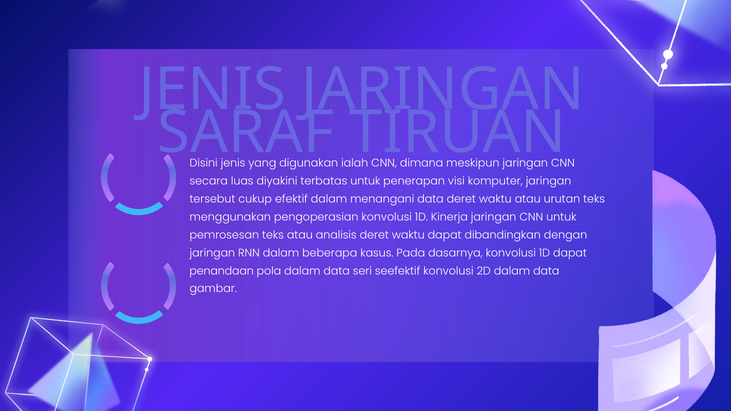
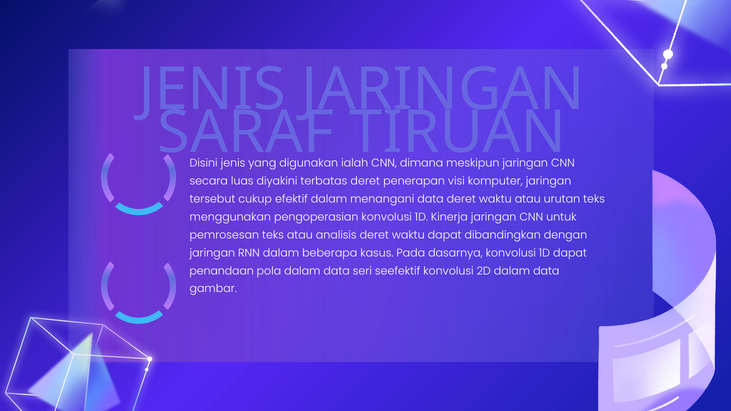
terbatas untuk: untuk -> deret (365, 181)
